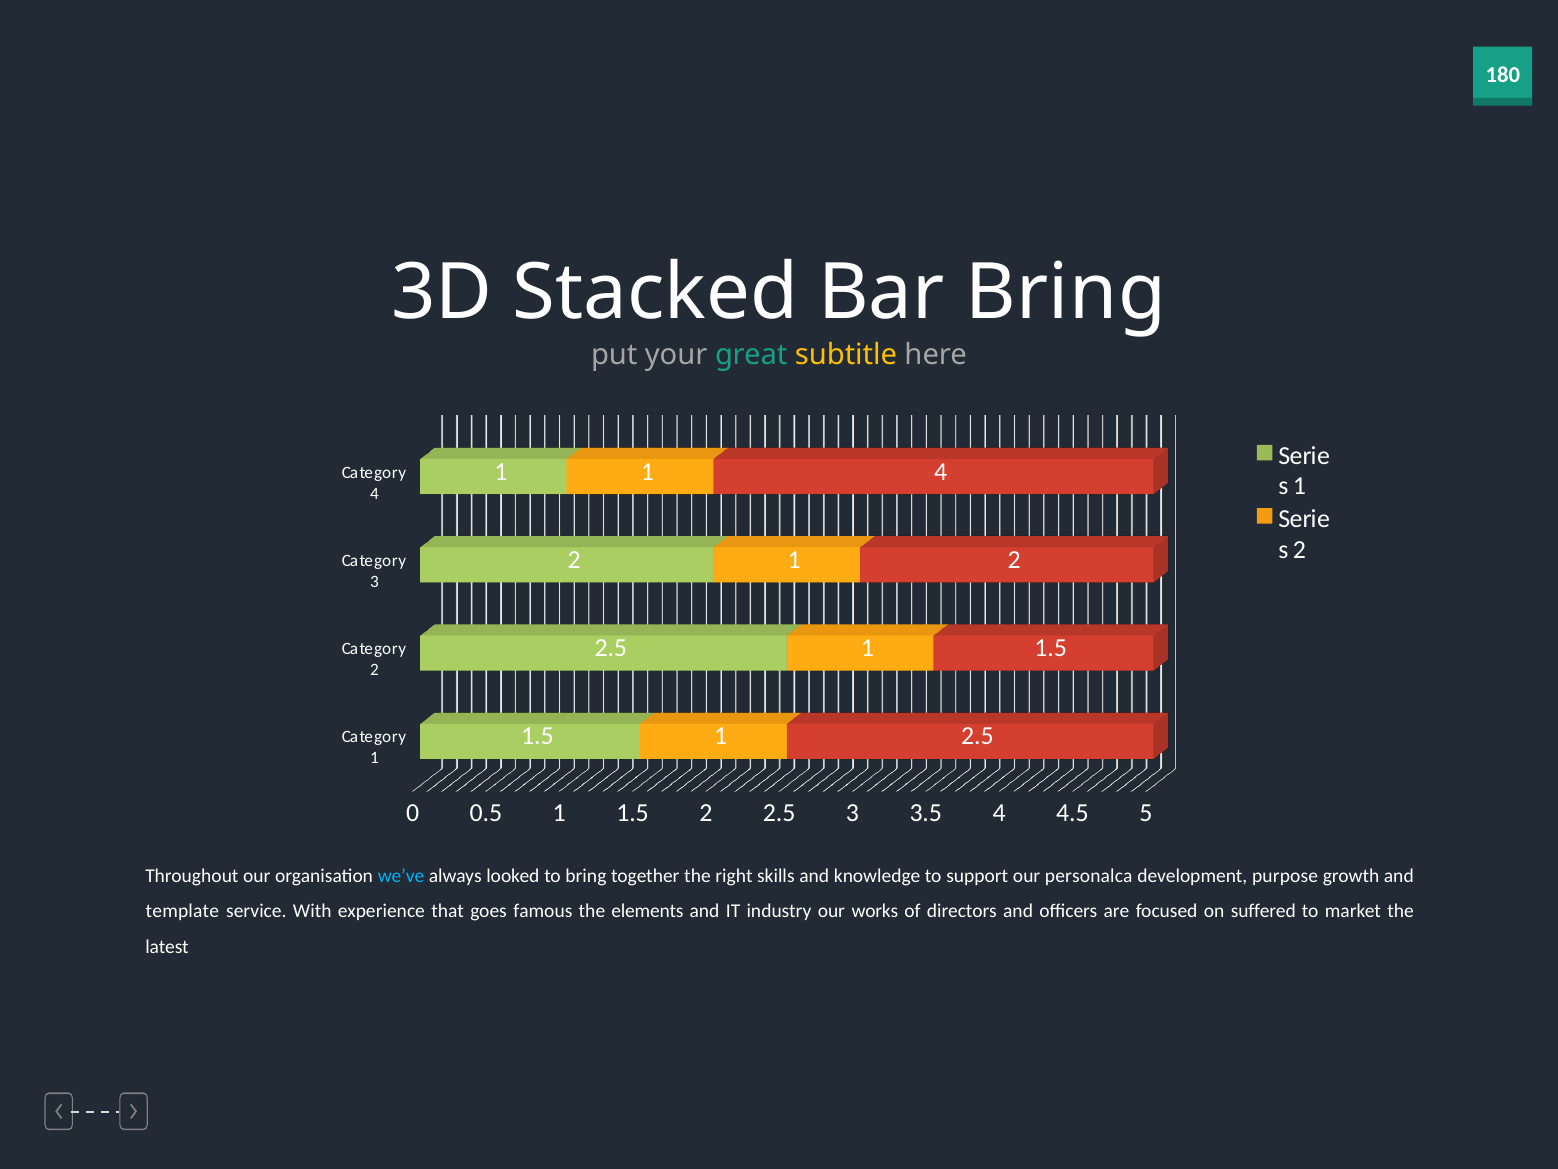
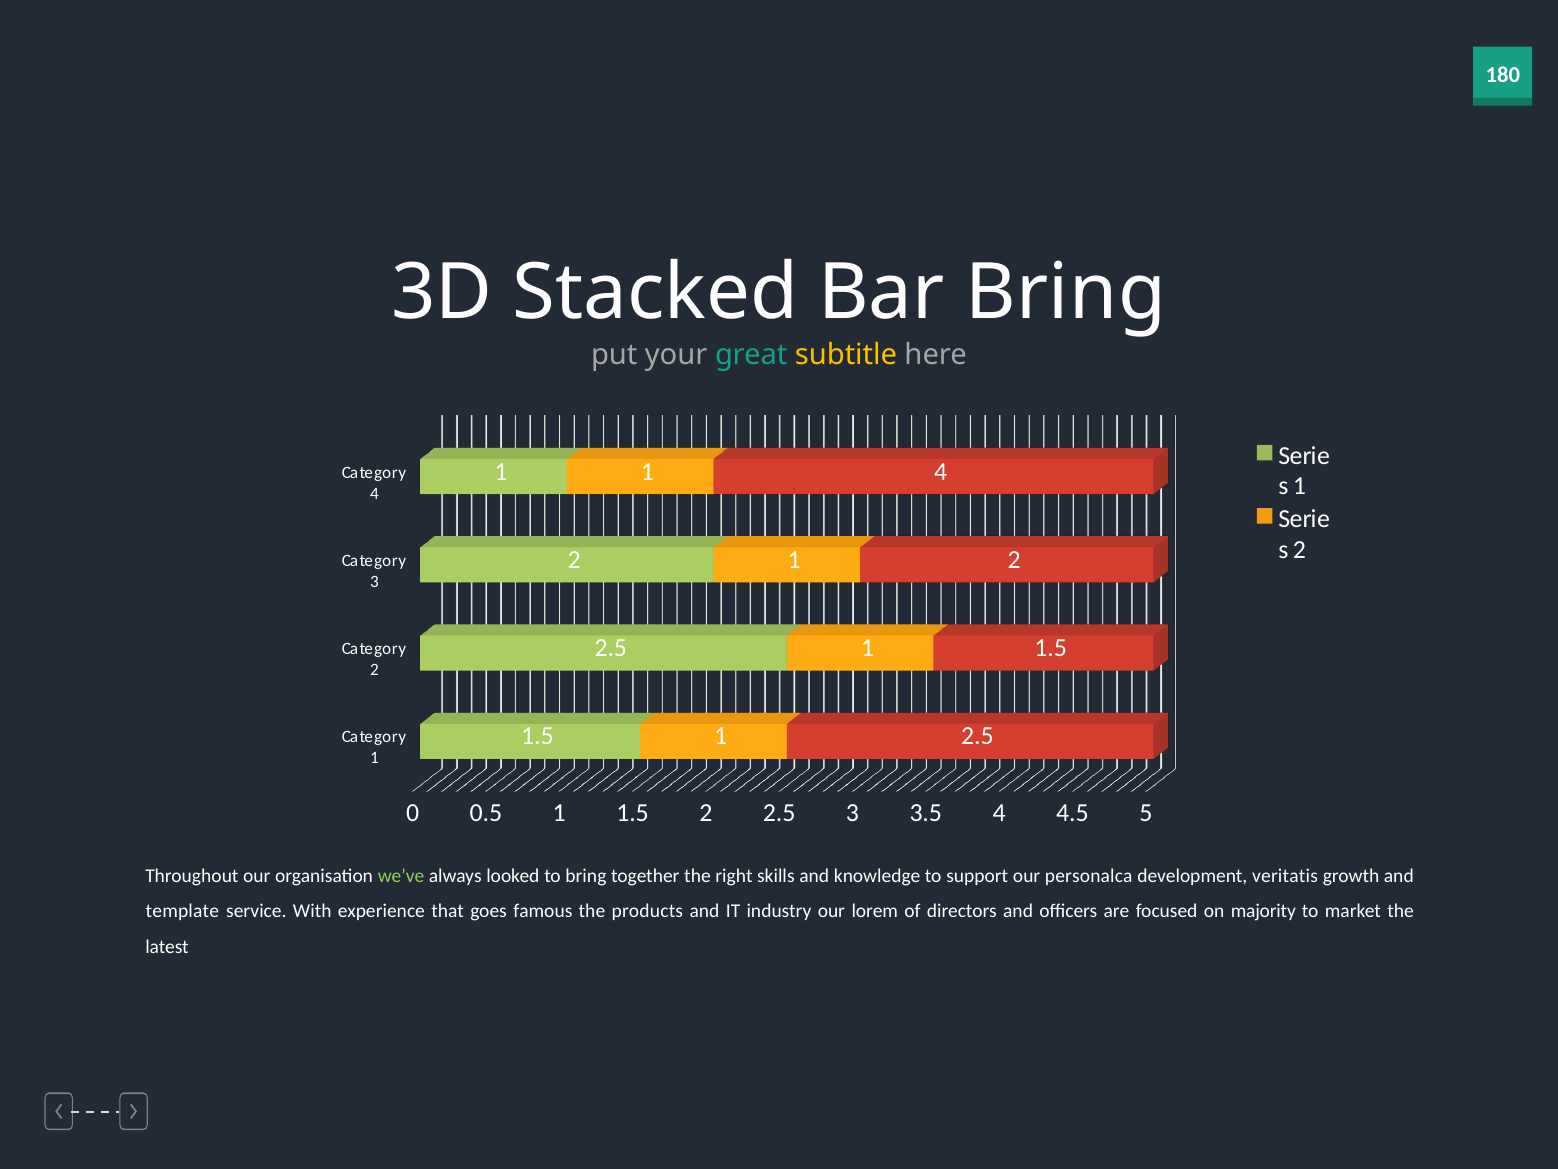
we’ve colour: light blue -> light green (401, 876)
purpose: purpose -> veritatis (1285, 876)
elements: elements -> products (647, 911)
works: works -> lorem (875, 911)
suffered: suffered -> majority (1263, 911)
